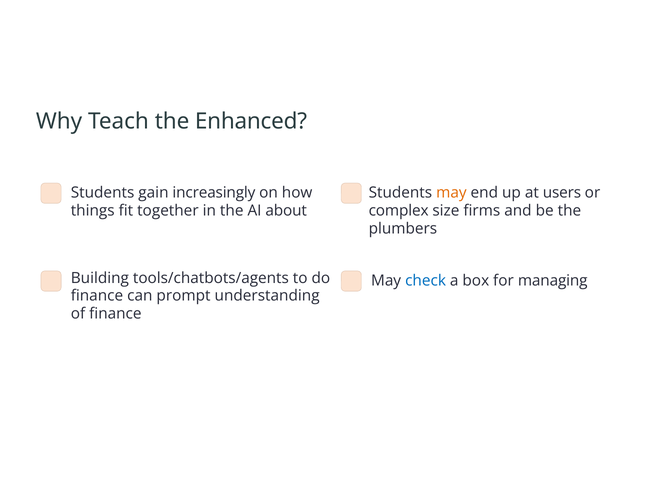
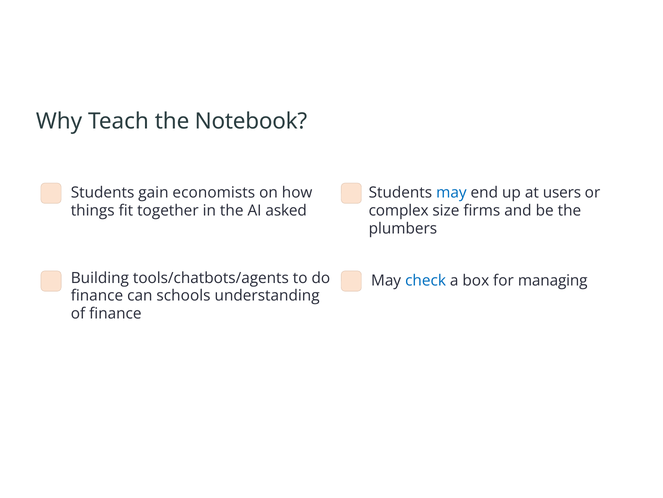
Enhanced: Enhanced -> Notebook (251, 121)
increasingly: increasingly -> economists (214, 193)
may colour: orange -> blue (451, 193)
about: about -> asked (286, 210)
prompt: prompt -> schools (183, 295)
